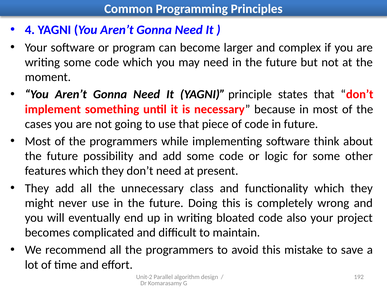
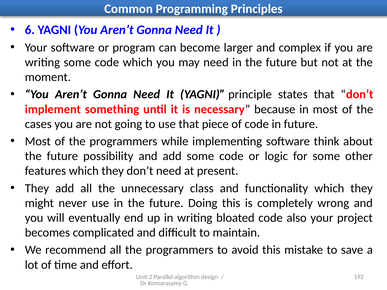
4: 4 -> 6 (30, 30)
